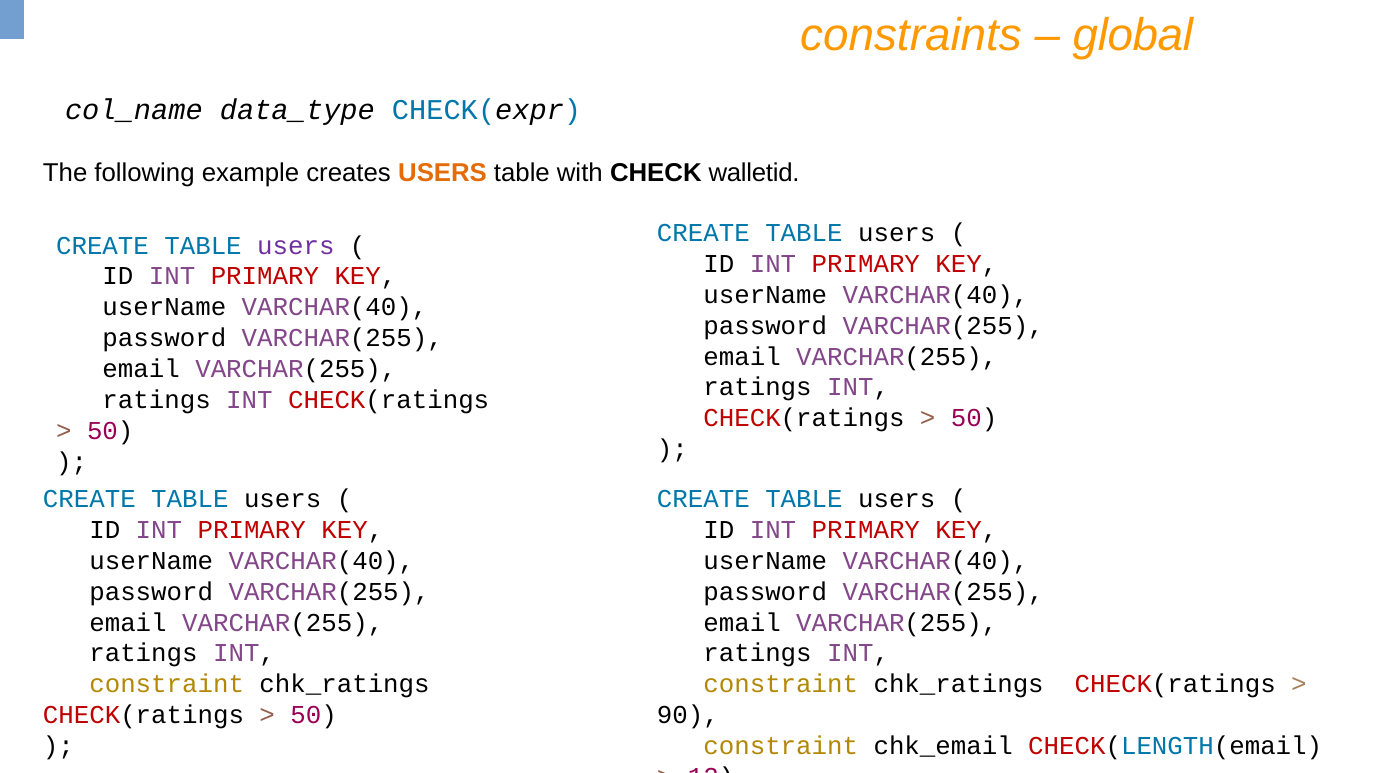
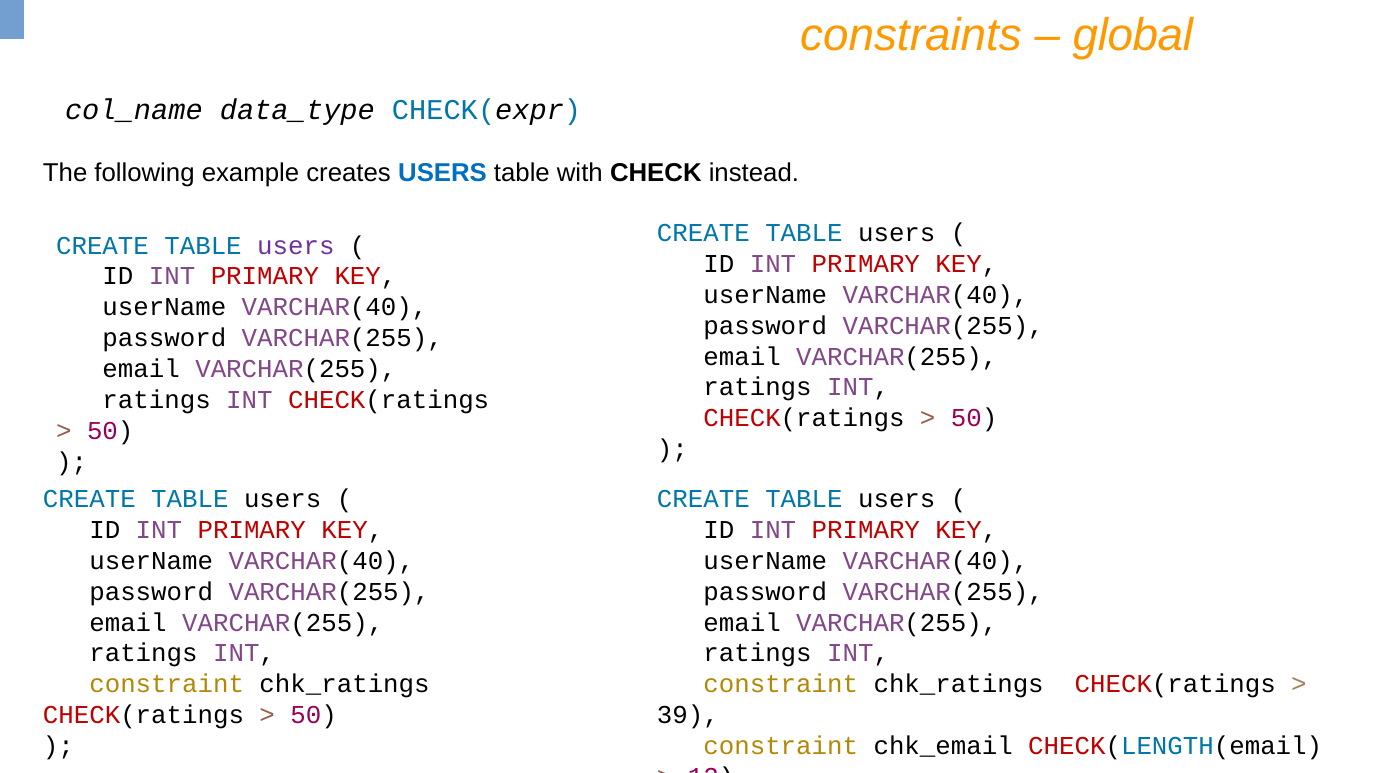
USERS colour: orange -> blue (443, 174)
walletid: walletid -> instead (754, 174)
90: 90 -> 39 (688, 716)
